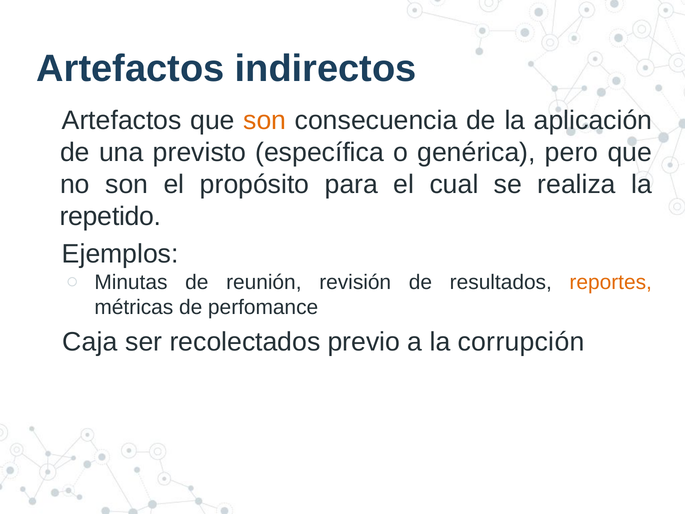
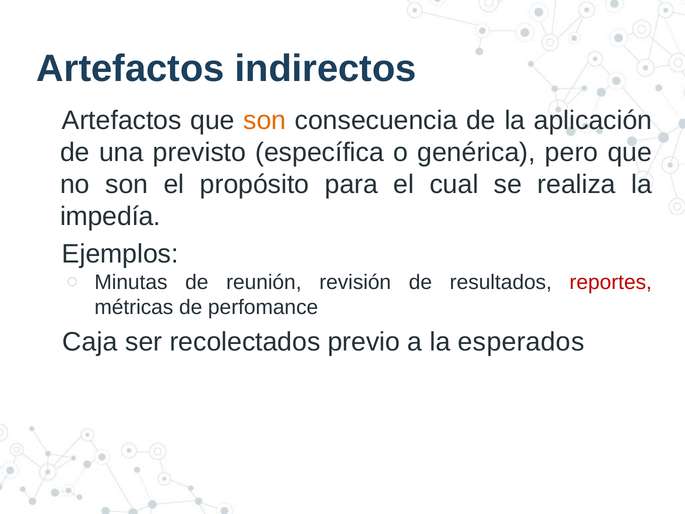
repetido: repetido -> impedía (111, 216)
reportes colour: orange -> red (611, 282)
corrupción: corrupción -> esperados (521, 342)
